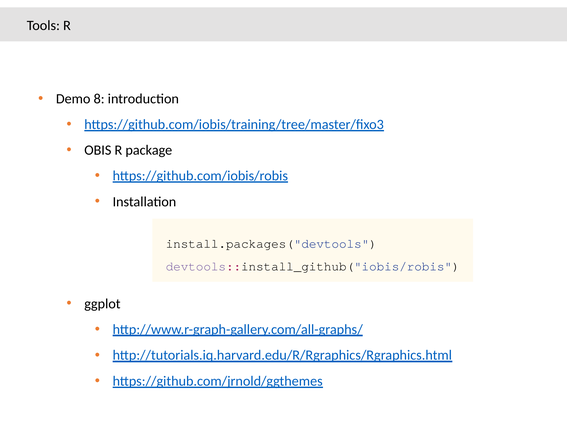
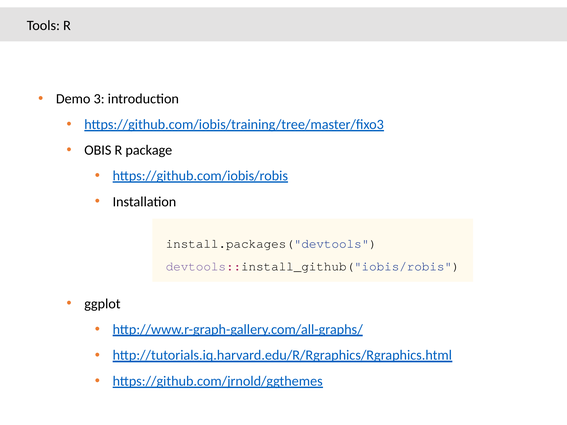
8: 8 -> 3 (99, 99)
